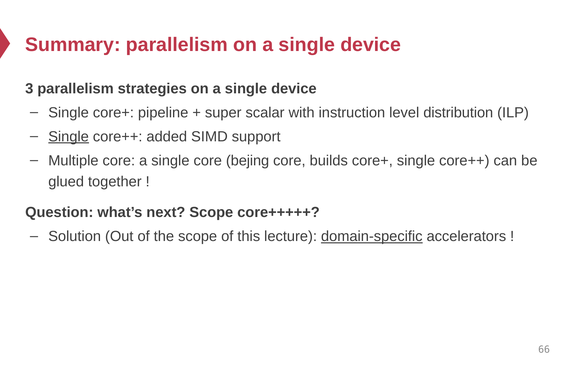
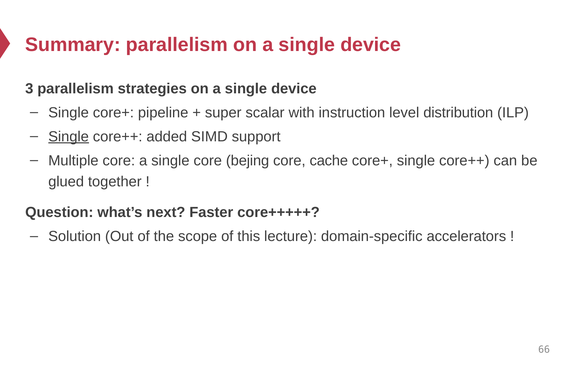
builds: builds -> cache (329, 160)
next Scope: Scope -> Faster (211, 212)
domain-specific underline: present -> none (372, 236)
